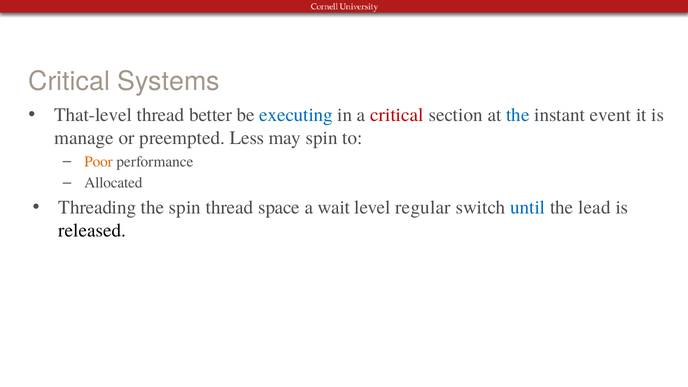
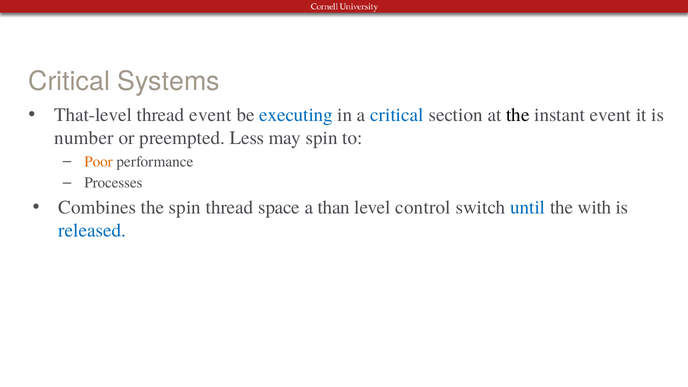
thread better: better -> event (210, 115)
critical colour: red -> blue (397, 115)
the colour: blue -> black (518, 115)
manage: manage -> number (84, 138)
Allocated: Allocated -> Processes (113, 183)
Threading: Threading -> Combines (97, 208)
wait: wait -> than (334, 208)
regular: regular -> control (423, 208)
lead: lead -> with (595, 208)
released colour: black -> blue (92, 231)
